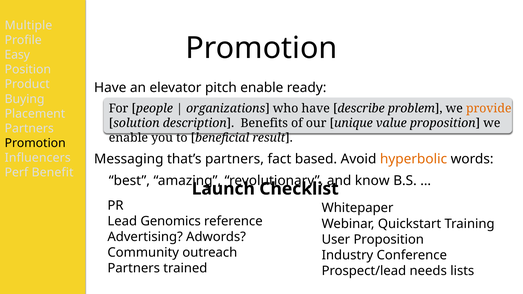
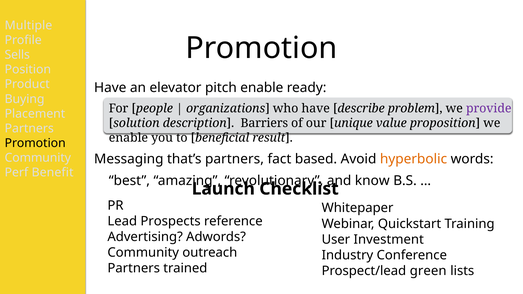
Easy: Easy -> Sells (17, 55)
provide colour: orange -> purple (489, 109)
Benefits: Benefits -> Barriers (264, 123)
Influencers: Influencers -> Community (38, 158)
Genomics: Genomics -> Prospects (171, 221)
Proposition: Proposition -> Investment (389, 240)
needs: needs -> green (428, 271)
